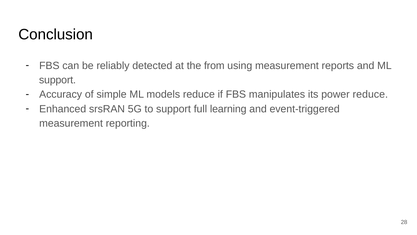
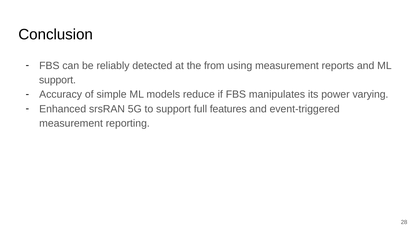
power reduce: reduce -> varying (370, 94)
learning: learning -> features (228, 109)
